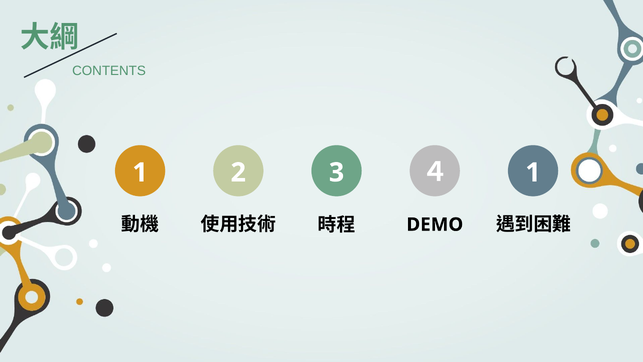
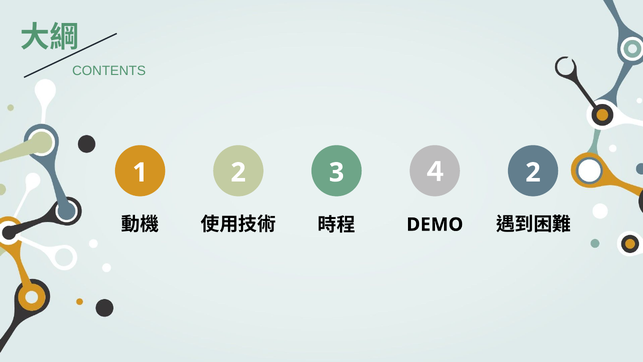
3 1: 1 -> 2 (533, 172)
